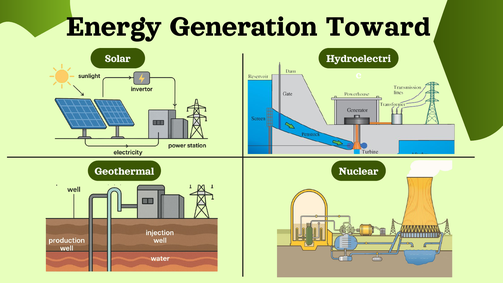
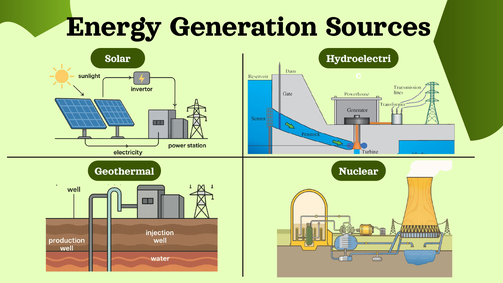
Toward: Toward -> Sources (378, 26)
